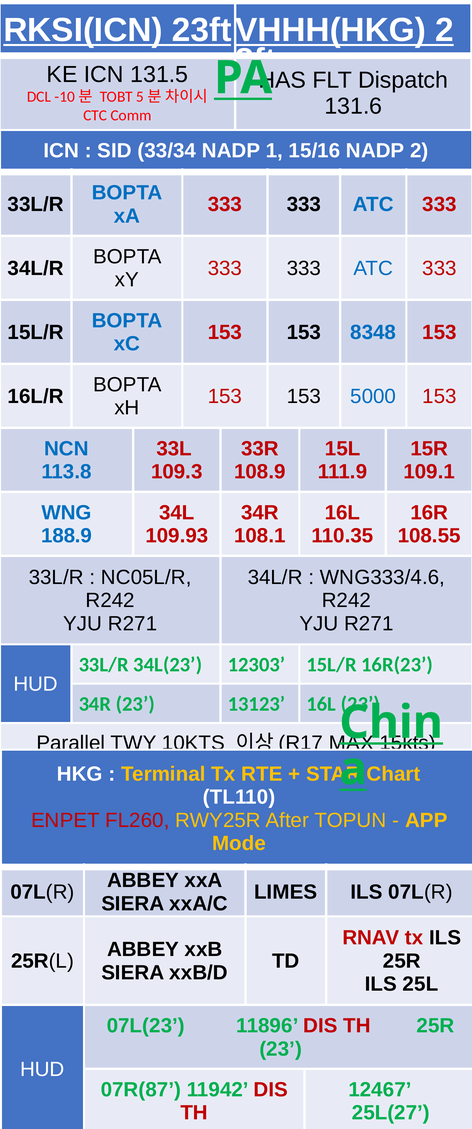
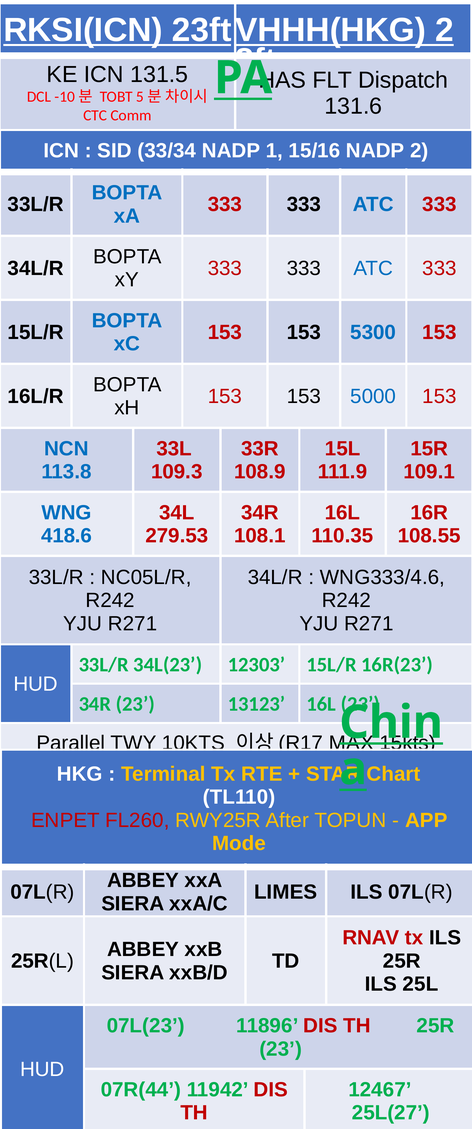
8348: 8348 -> 5300 (373, 332)
188.9: 188.9 -> 418.6 (67, 536)
109.93: 109.93 -> 279.53 (177, 536)
07R(87: 07R(87 -> 07R(44 (141, 1090)
